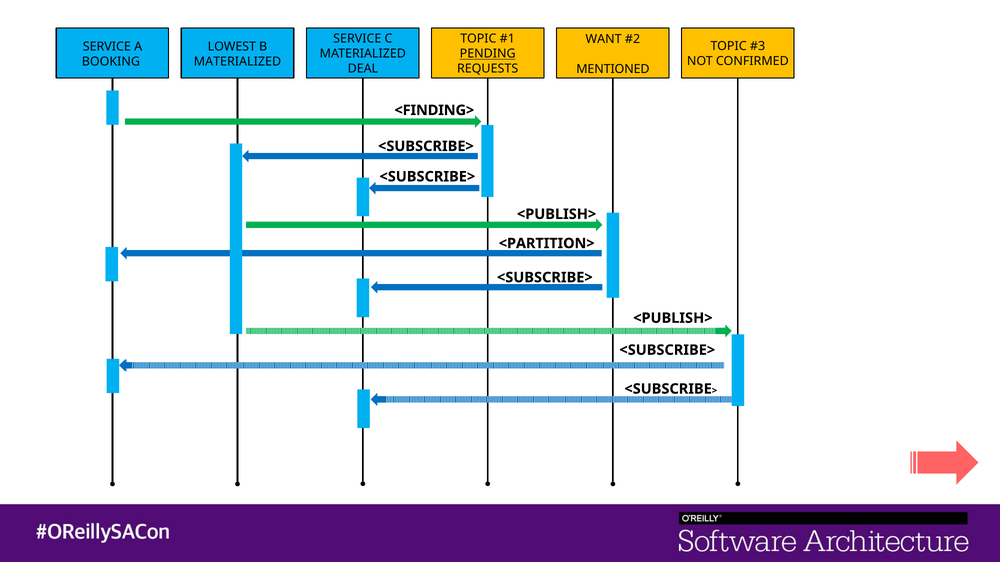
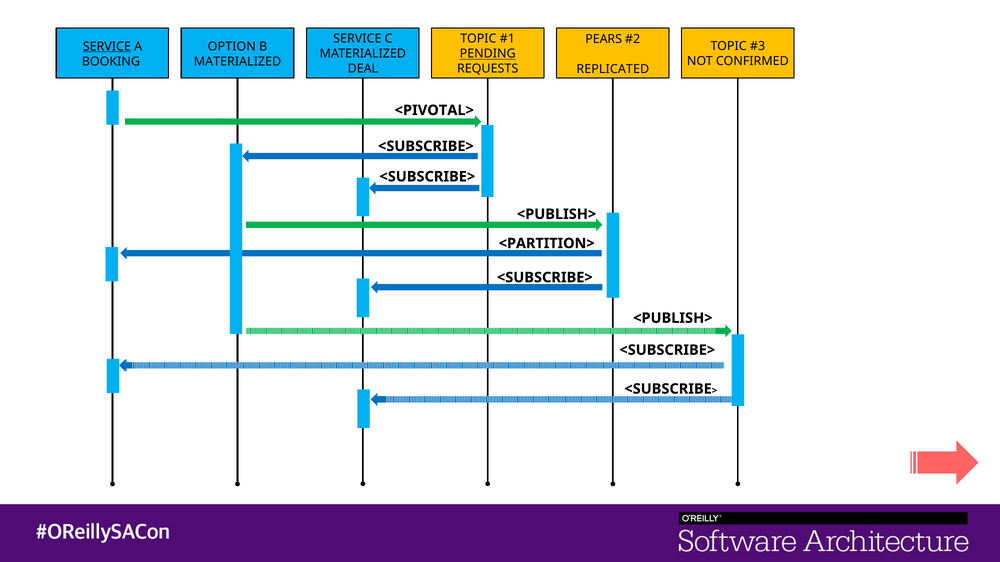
WANT: WANT -> PEARS (604, 39)
SERVICE underline: none -> present (107, 46)
LOWEST: LOWEST -> OPTION (232, 46)
MENTIONED: MENTIONED -> REPLICATED (613, 69)
<FINDING>: <FINDING> -> <PIVOTAL> (434, 110)
